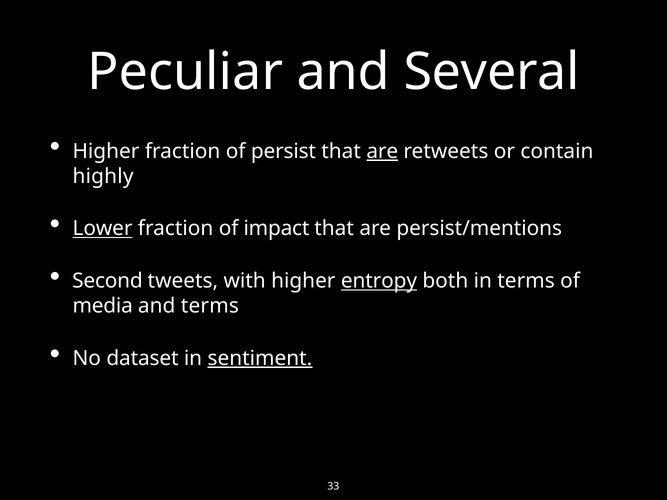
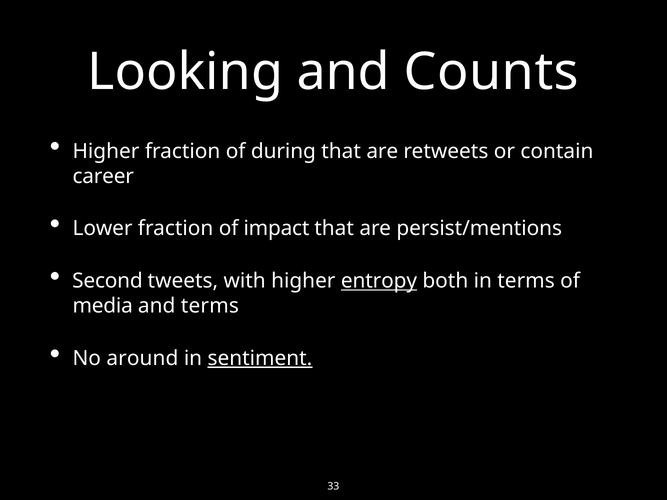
Peculiar: Peculiar -> Looking (185, 72)
Several: Several -> Counts (491, 72)
persist: persist -> during (283, 151)
are underline: present -> none (382, 151)
highly: highly -> career (103, 176)
Lower underline: present -> none (103, 229)
dataset: dataset -> around (142, 358)
